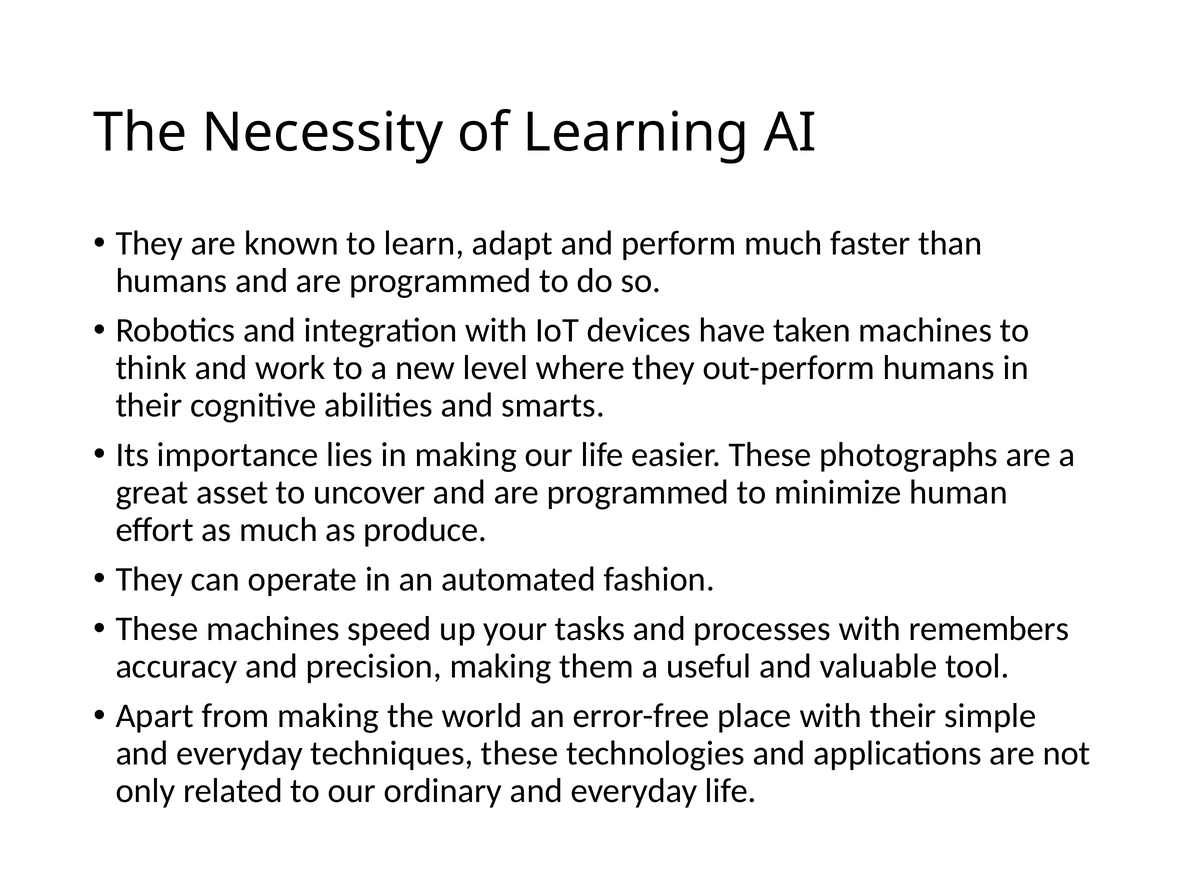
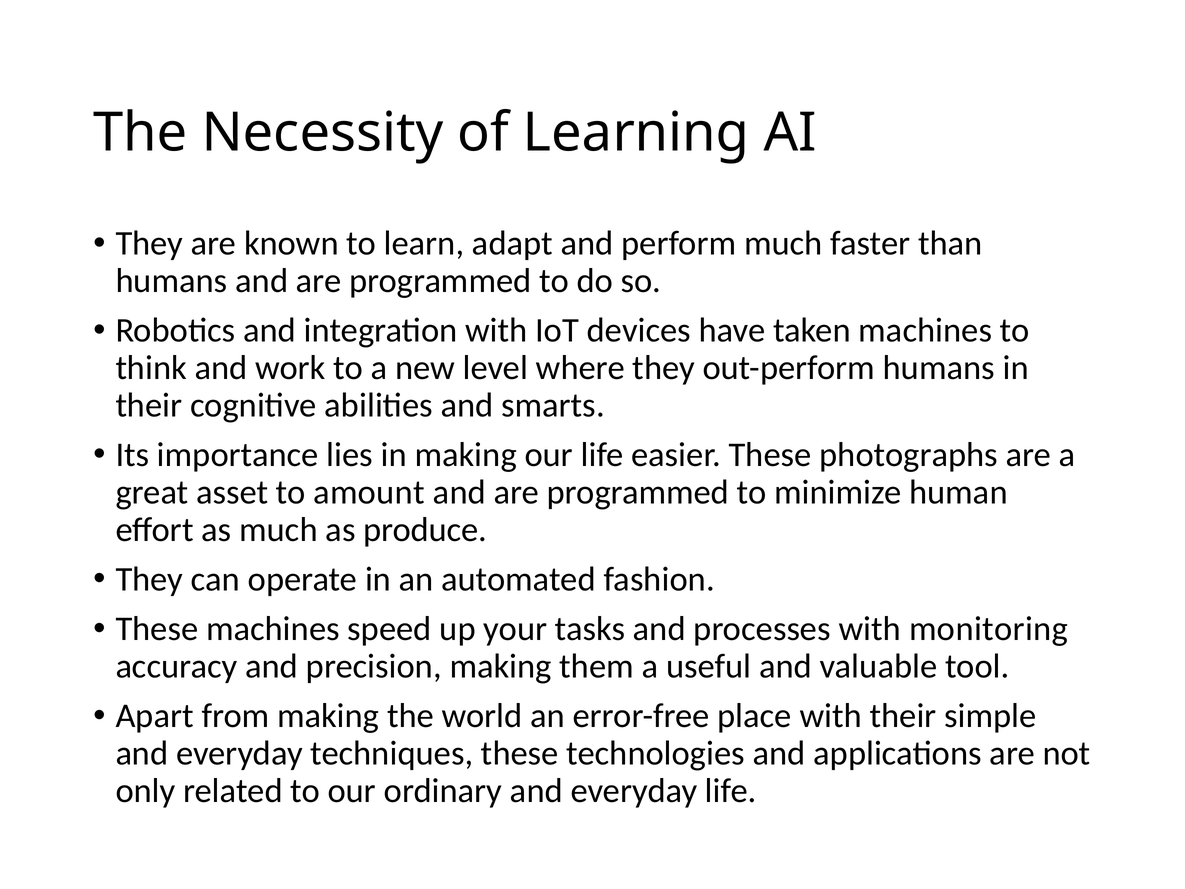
uncover: uncover -> amount (369, 492)
remembers: remembers -> monitoring (989, 629)
